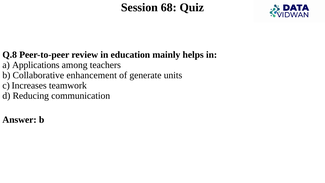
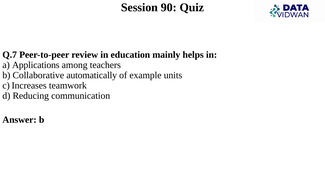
68: 68 -> 90 (169, 8)
Q.8: Q.8 -> Q.7 (10, 55)
enhancement: enhancement -> automatically (92, 75)
generate: generate -> example (145, 75)
